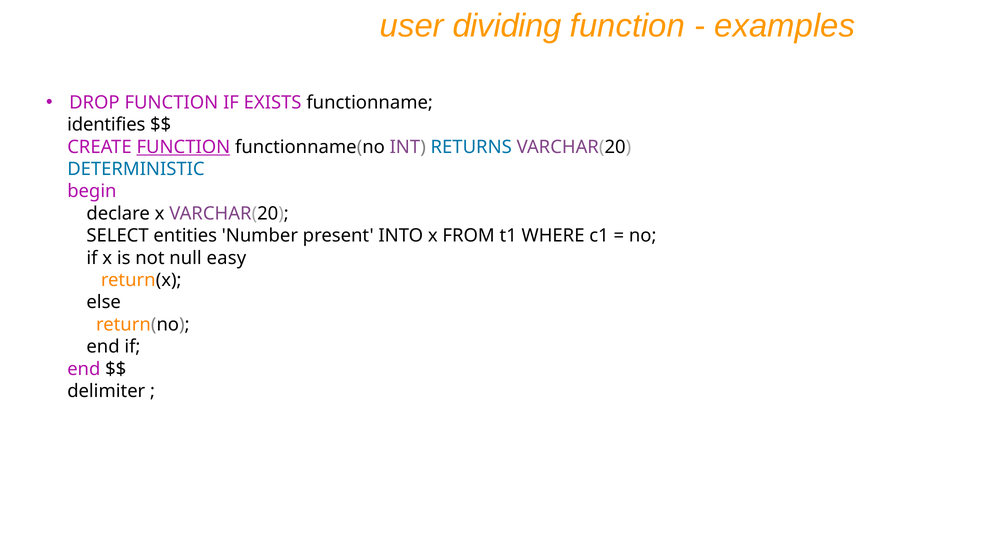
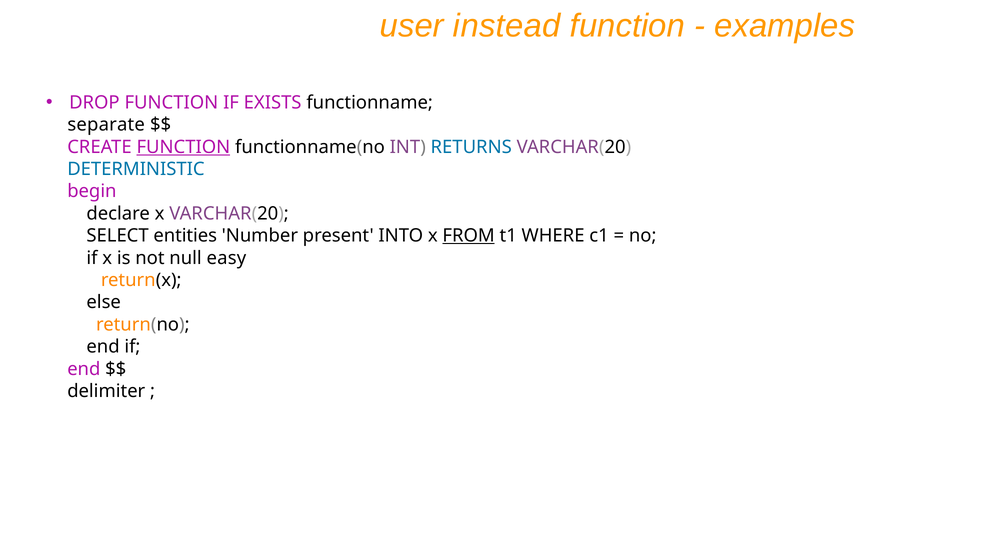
dividing: dividing -> instead (507, 26)
identifies: identifies -> separate (106, 125)
FROM underline: none -> present (469, 236)
